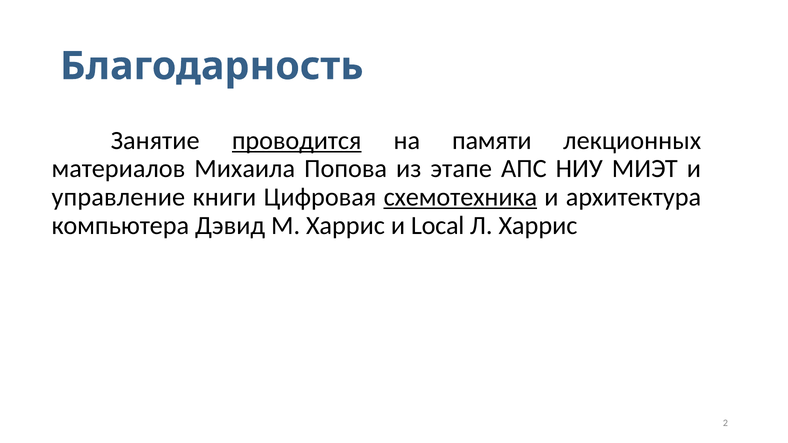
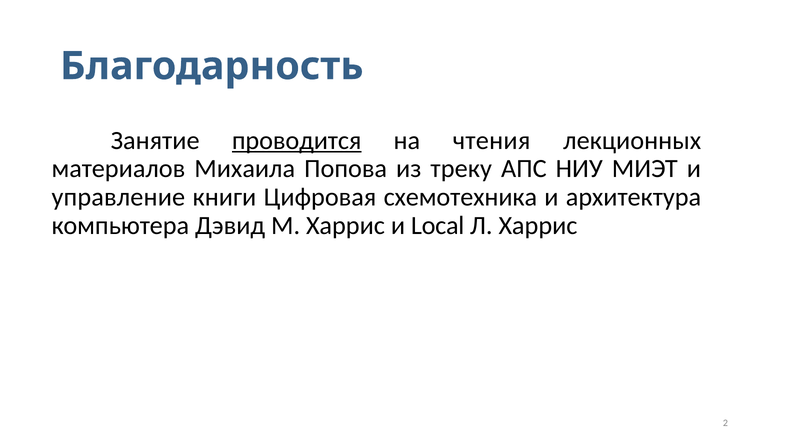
памяти: памяти -> чтения (492, 140)
этапе: этапе -> треку (461, 169)
схемотехника underline: present -> none (460, 197)
